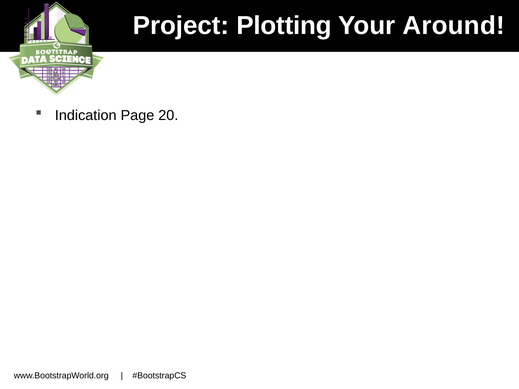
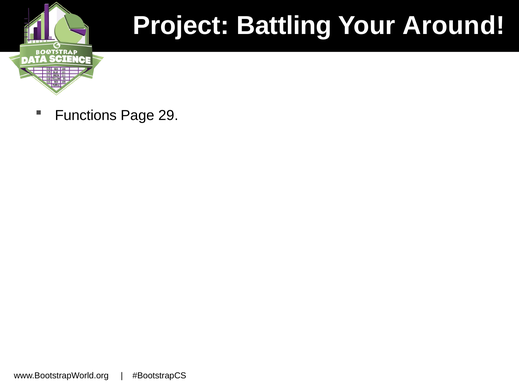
Plotting: Plotting -> Battling (284, 26)
Indication: Indication -> Functions (86, 115)
20: 20 -> 29 (168, 115)
